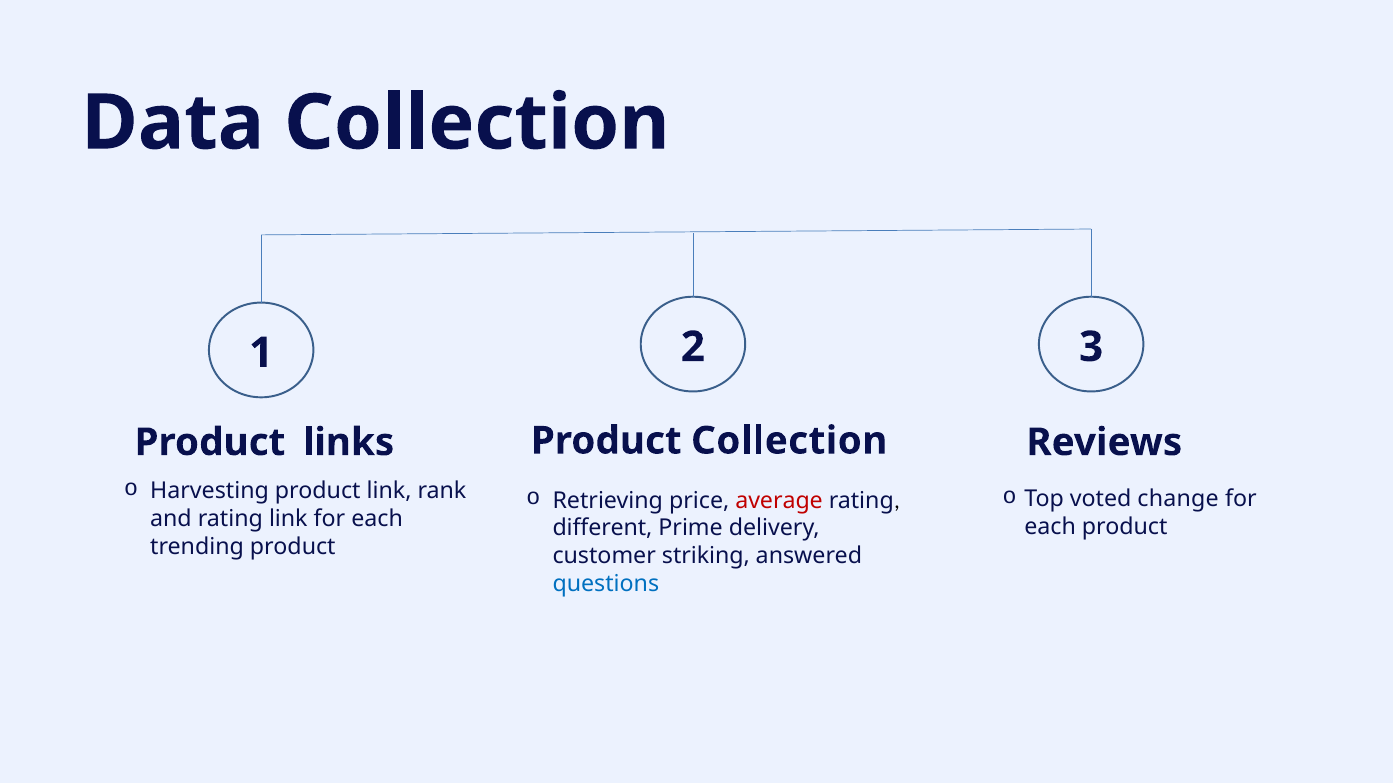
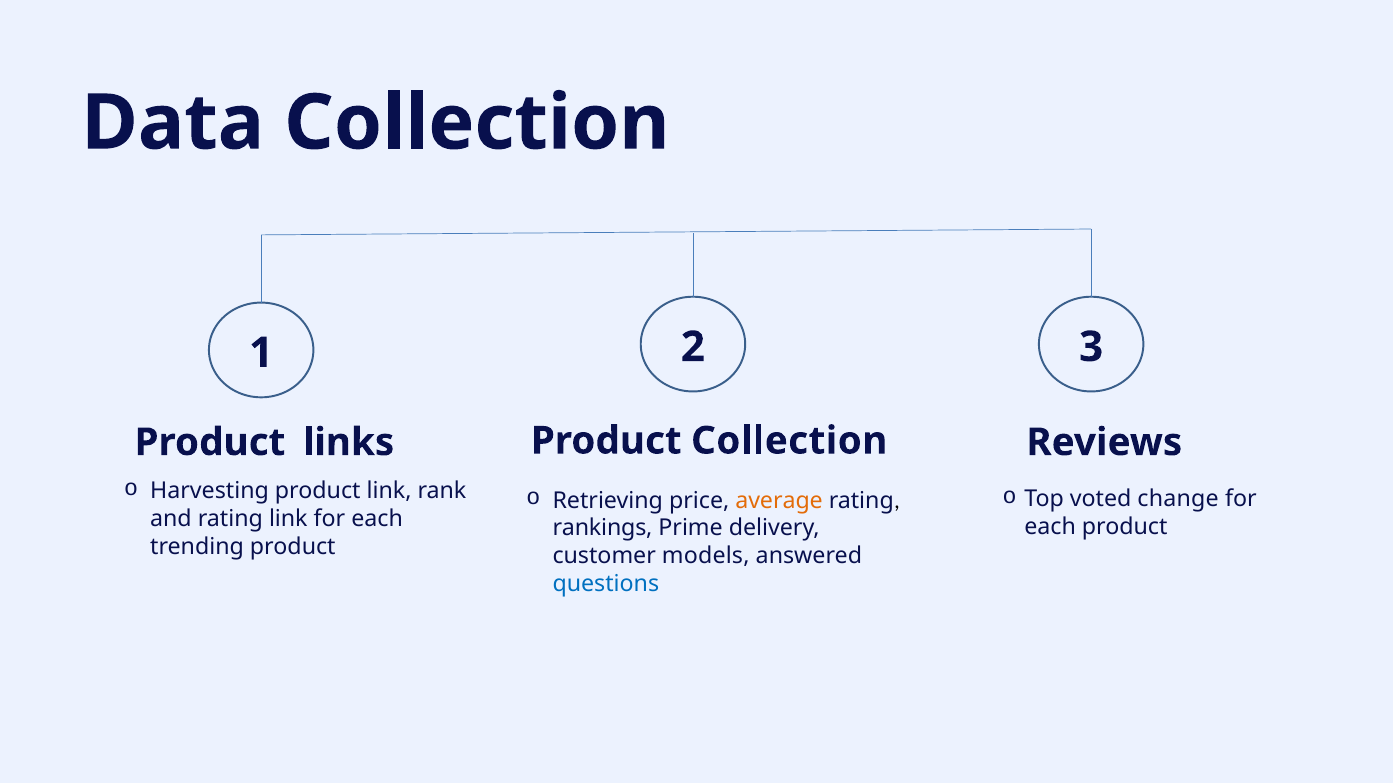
average colour: red -> orange (779, 501)
different: different -> rankings (603, 529)
customer striking: striking -> models (706, 556)
